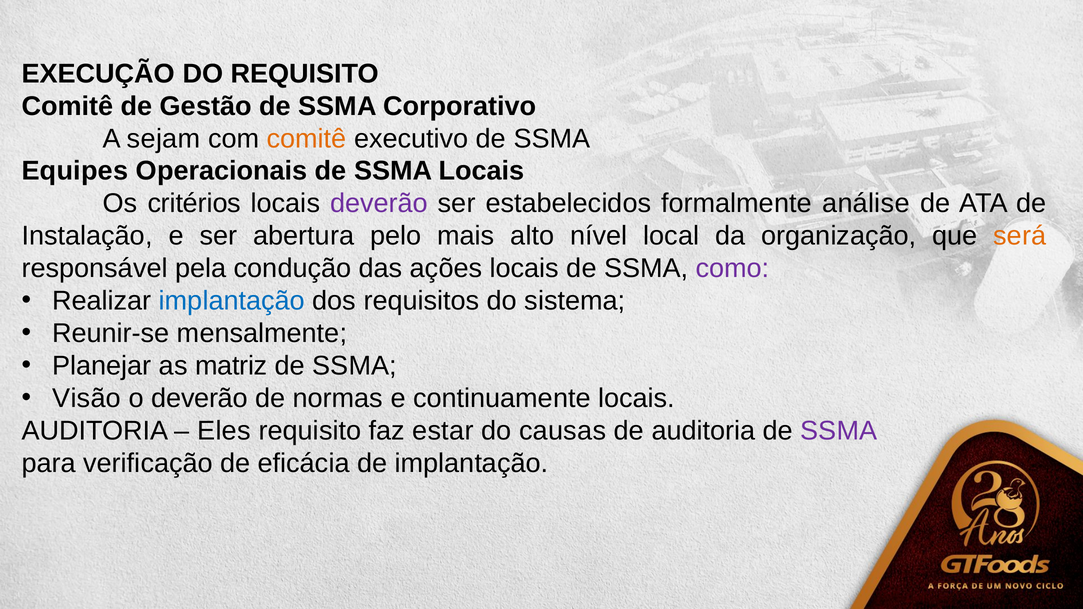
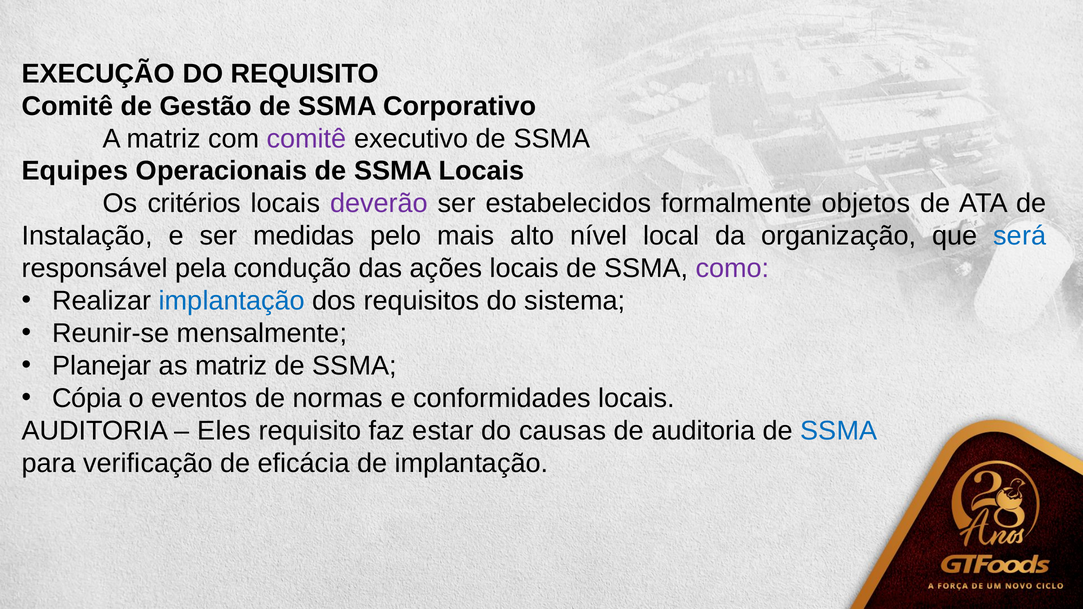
A sejam: sejam -> matriz (164, 139)
comitê colour: orange -> purple (307, 139)
análise: análise -> objetos (866, 204)
abertura: abertura -> medidas (304, 236)
será colour: orange -> blue (1020, 236)
Visão: Visão -> Cópia (87, 399)
o deverão: deverão -> eventos (199, 399)
continuamente: continuamente -> conformidades (502, 399)
SSMA colour: purple -> blue (839, 431)
